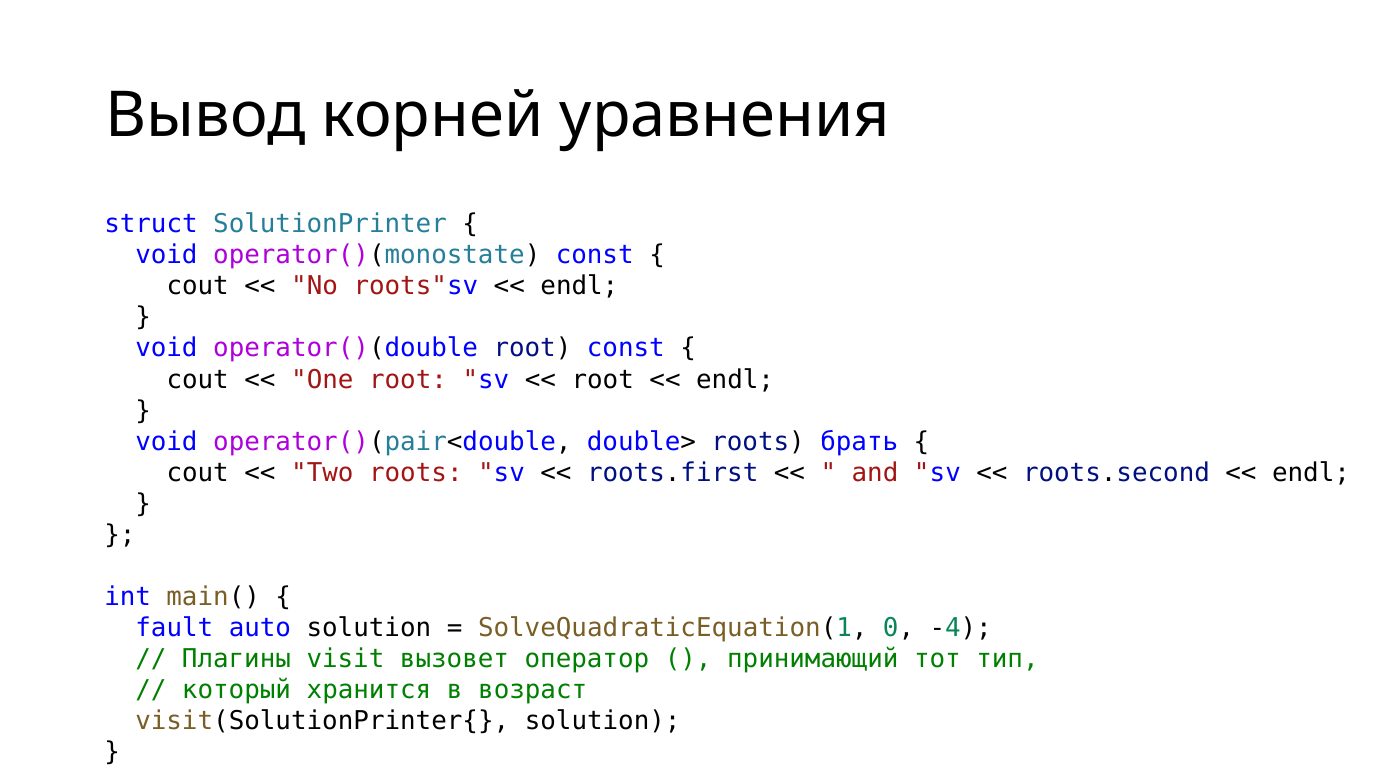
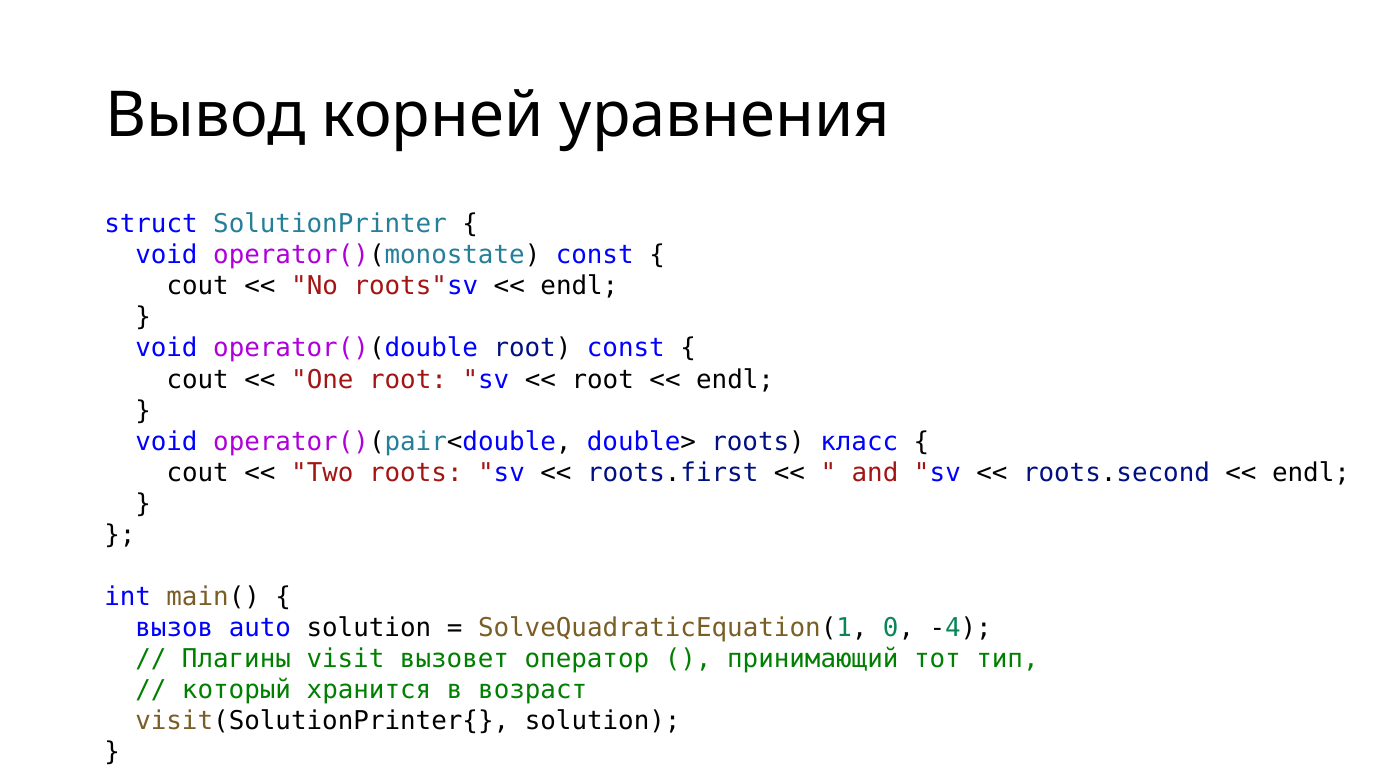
брать: брать -> класс (859, 442)
fault: fault -> вызов (174, 628)
